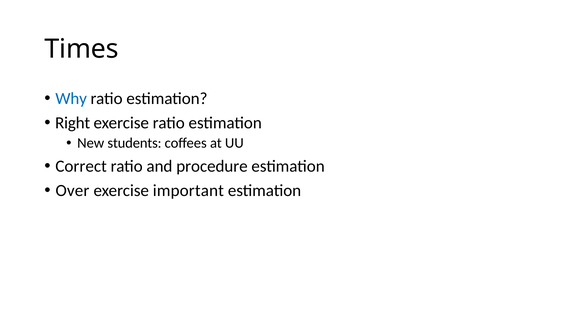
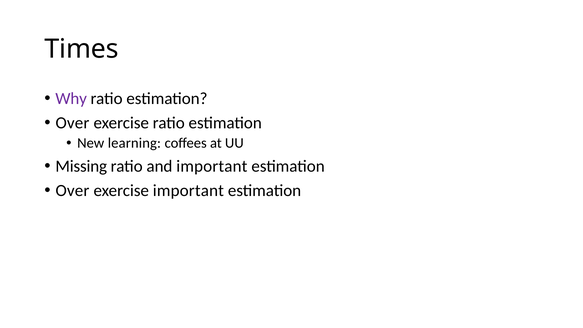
Why colour: blue -> purple (71, 99)
Right: Right -> Over (72, 123)
students: students -> learning (134, 143)
Correct: Correct -> Missing (81, 166)
and procedure: procedure -> important (212, 166)
